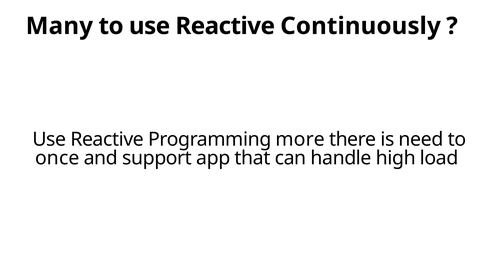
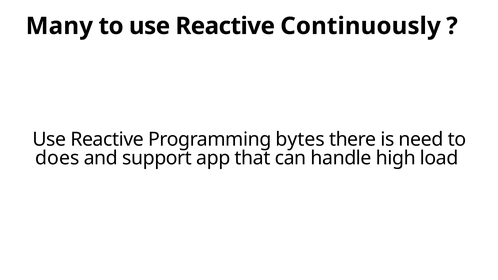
more: more -> bytes (300, 139)
once: once -> does (57, 158)
